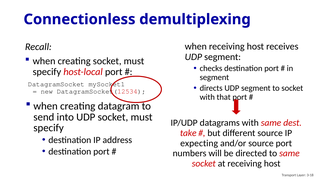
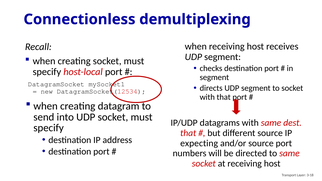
take: take -> that (188, 133)
